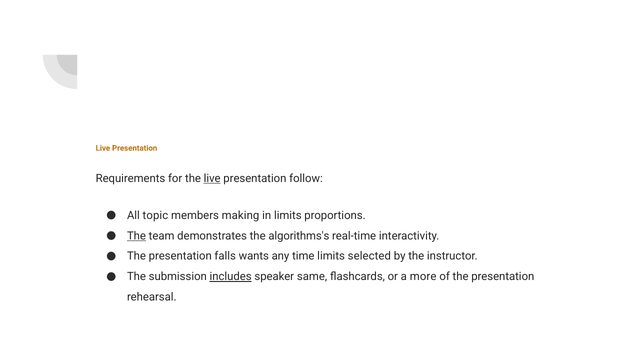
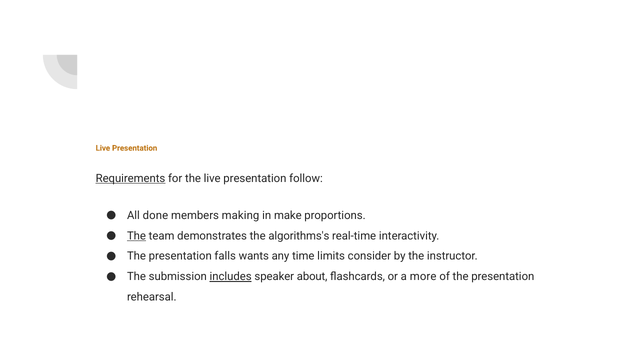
Requirements underline: none -> present (130, 178)
live underline: present -> none (212, 178)
topic: topic -> done (155, 215)
in limits: limits -> make (288, 215)
selected: selected -> consider (369, 256)
same: same -> about (312, 276)
